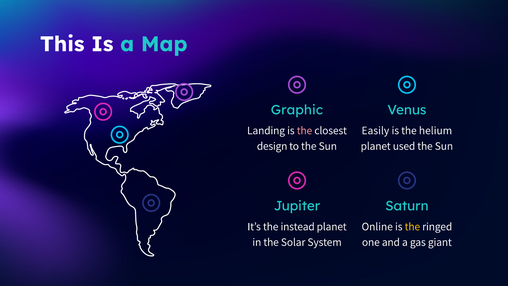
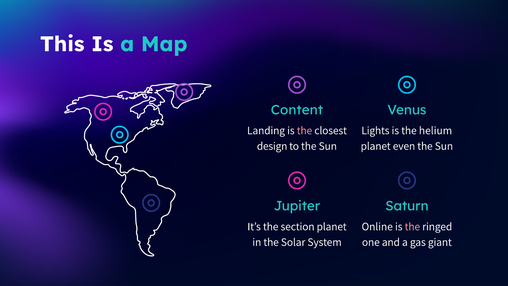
Graphic: Graphic -> Content (297, 110)
Easily: Easily -> Lights (375, 130)
used: used -> even (404, 146)
instead: instead -> section (298, 226)
the colour: yellow -> pink (412, 226)
